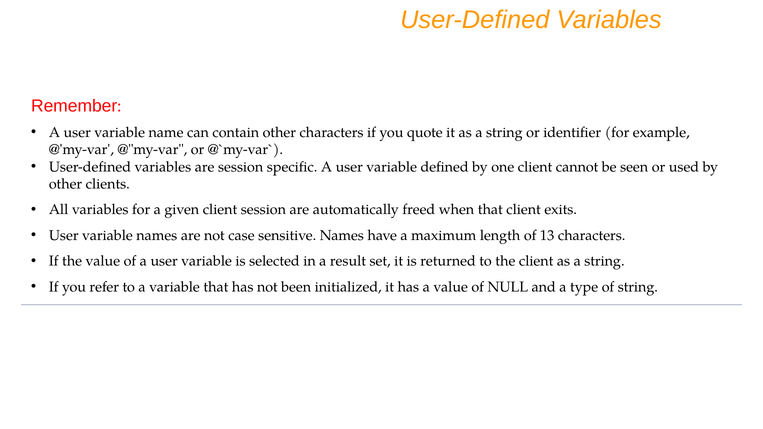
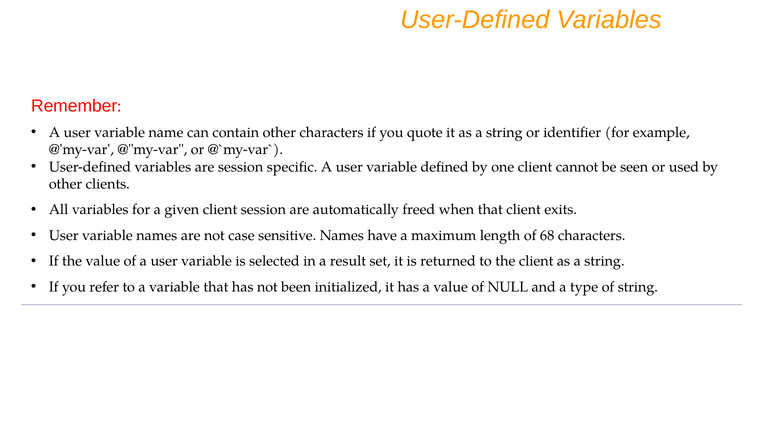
13: 13 -> 68 (547, 236)
